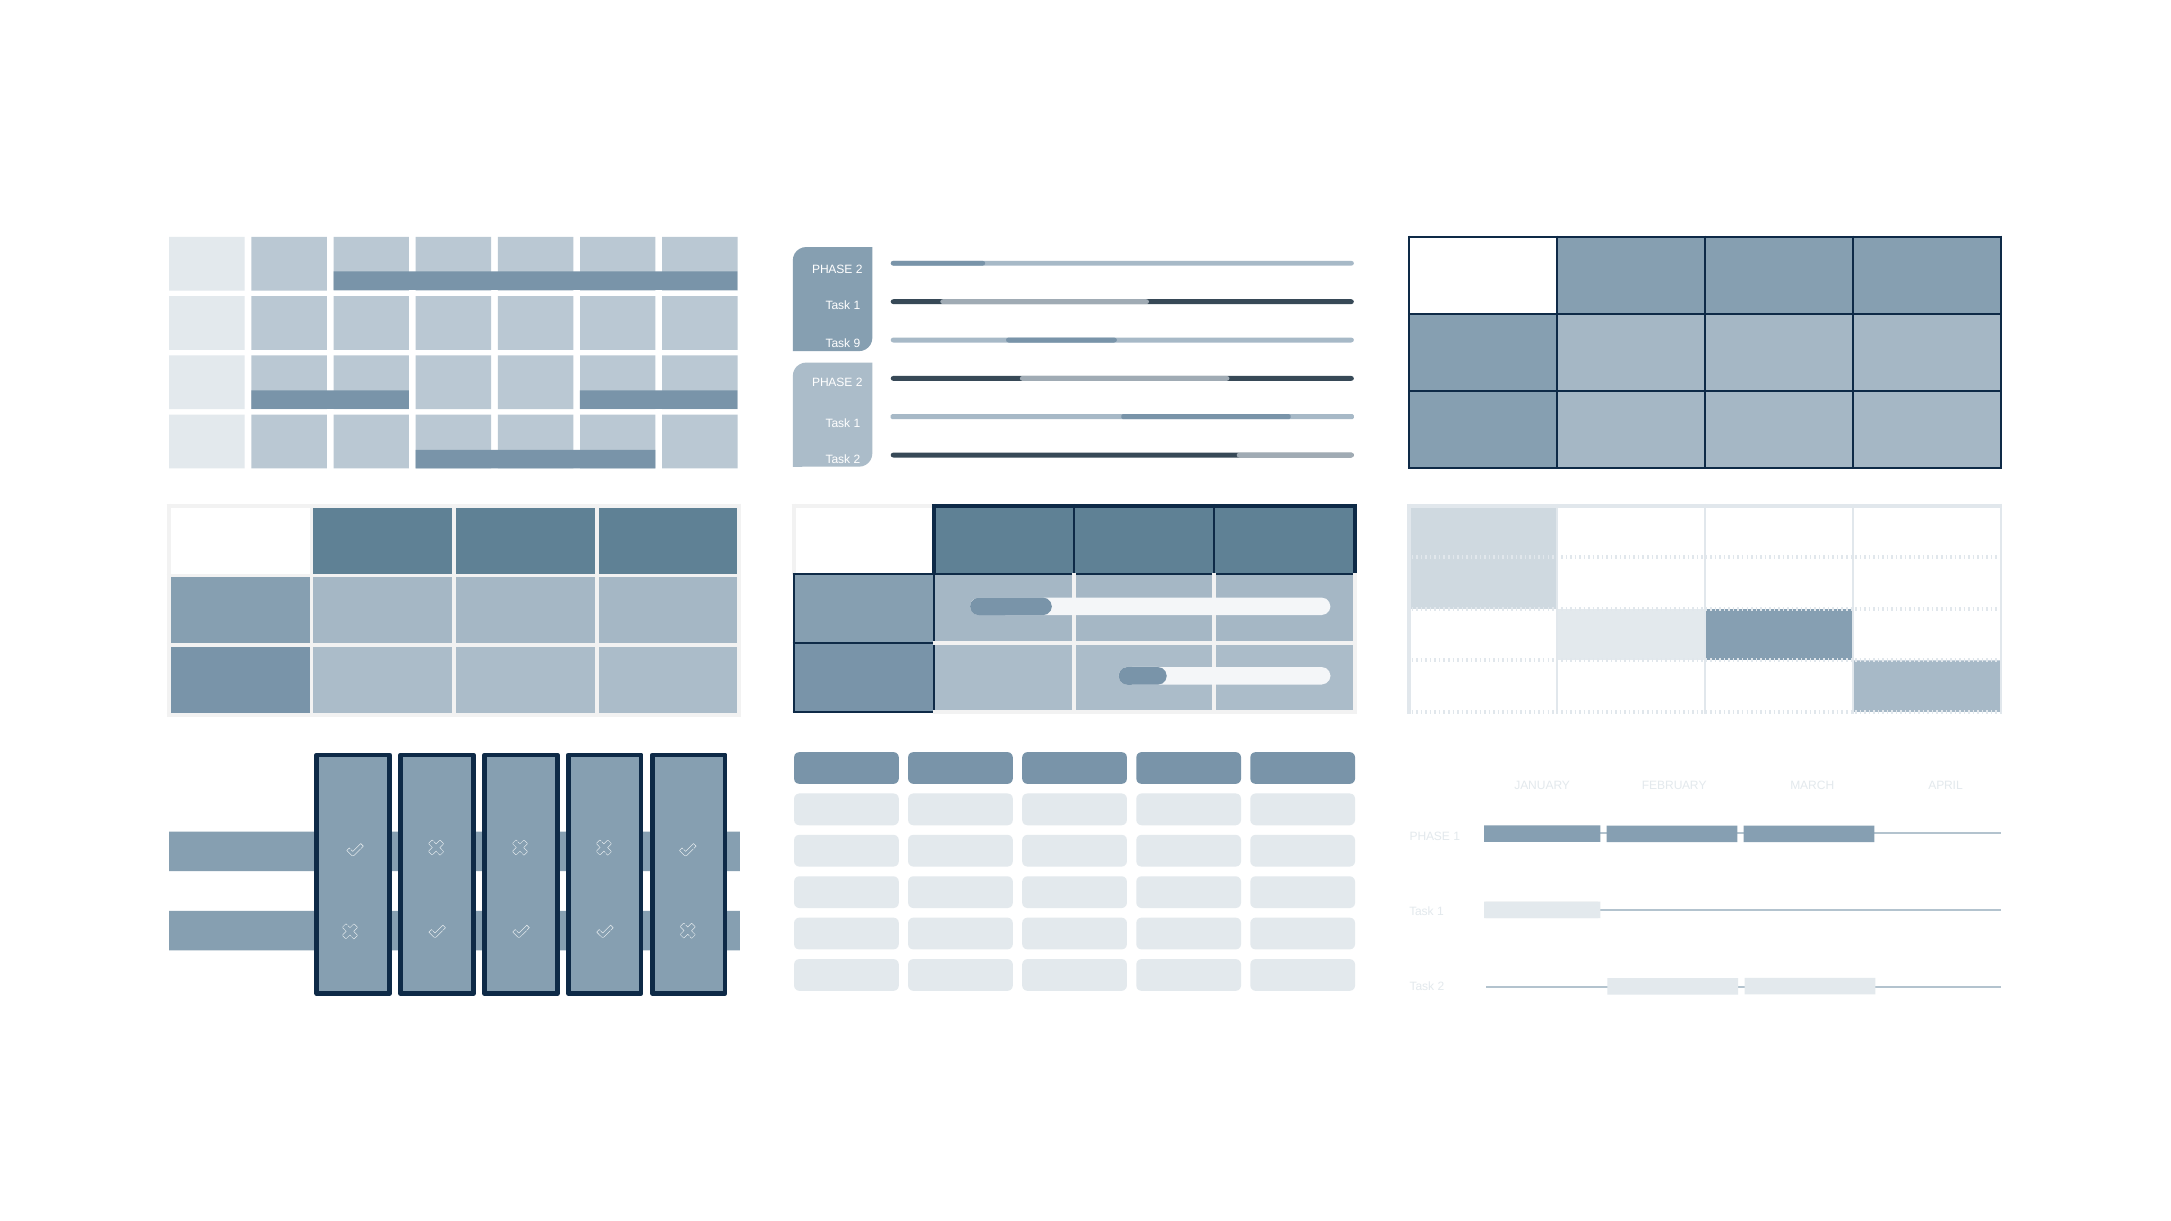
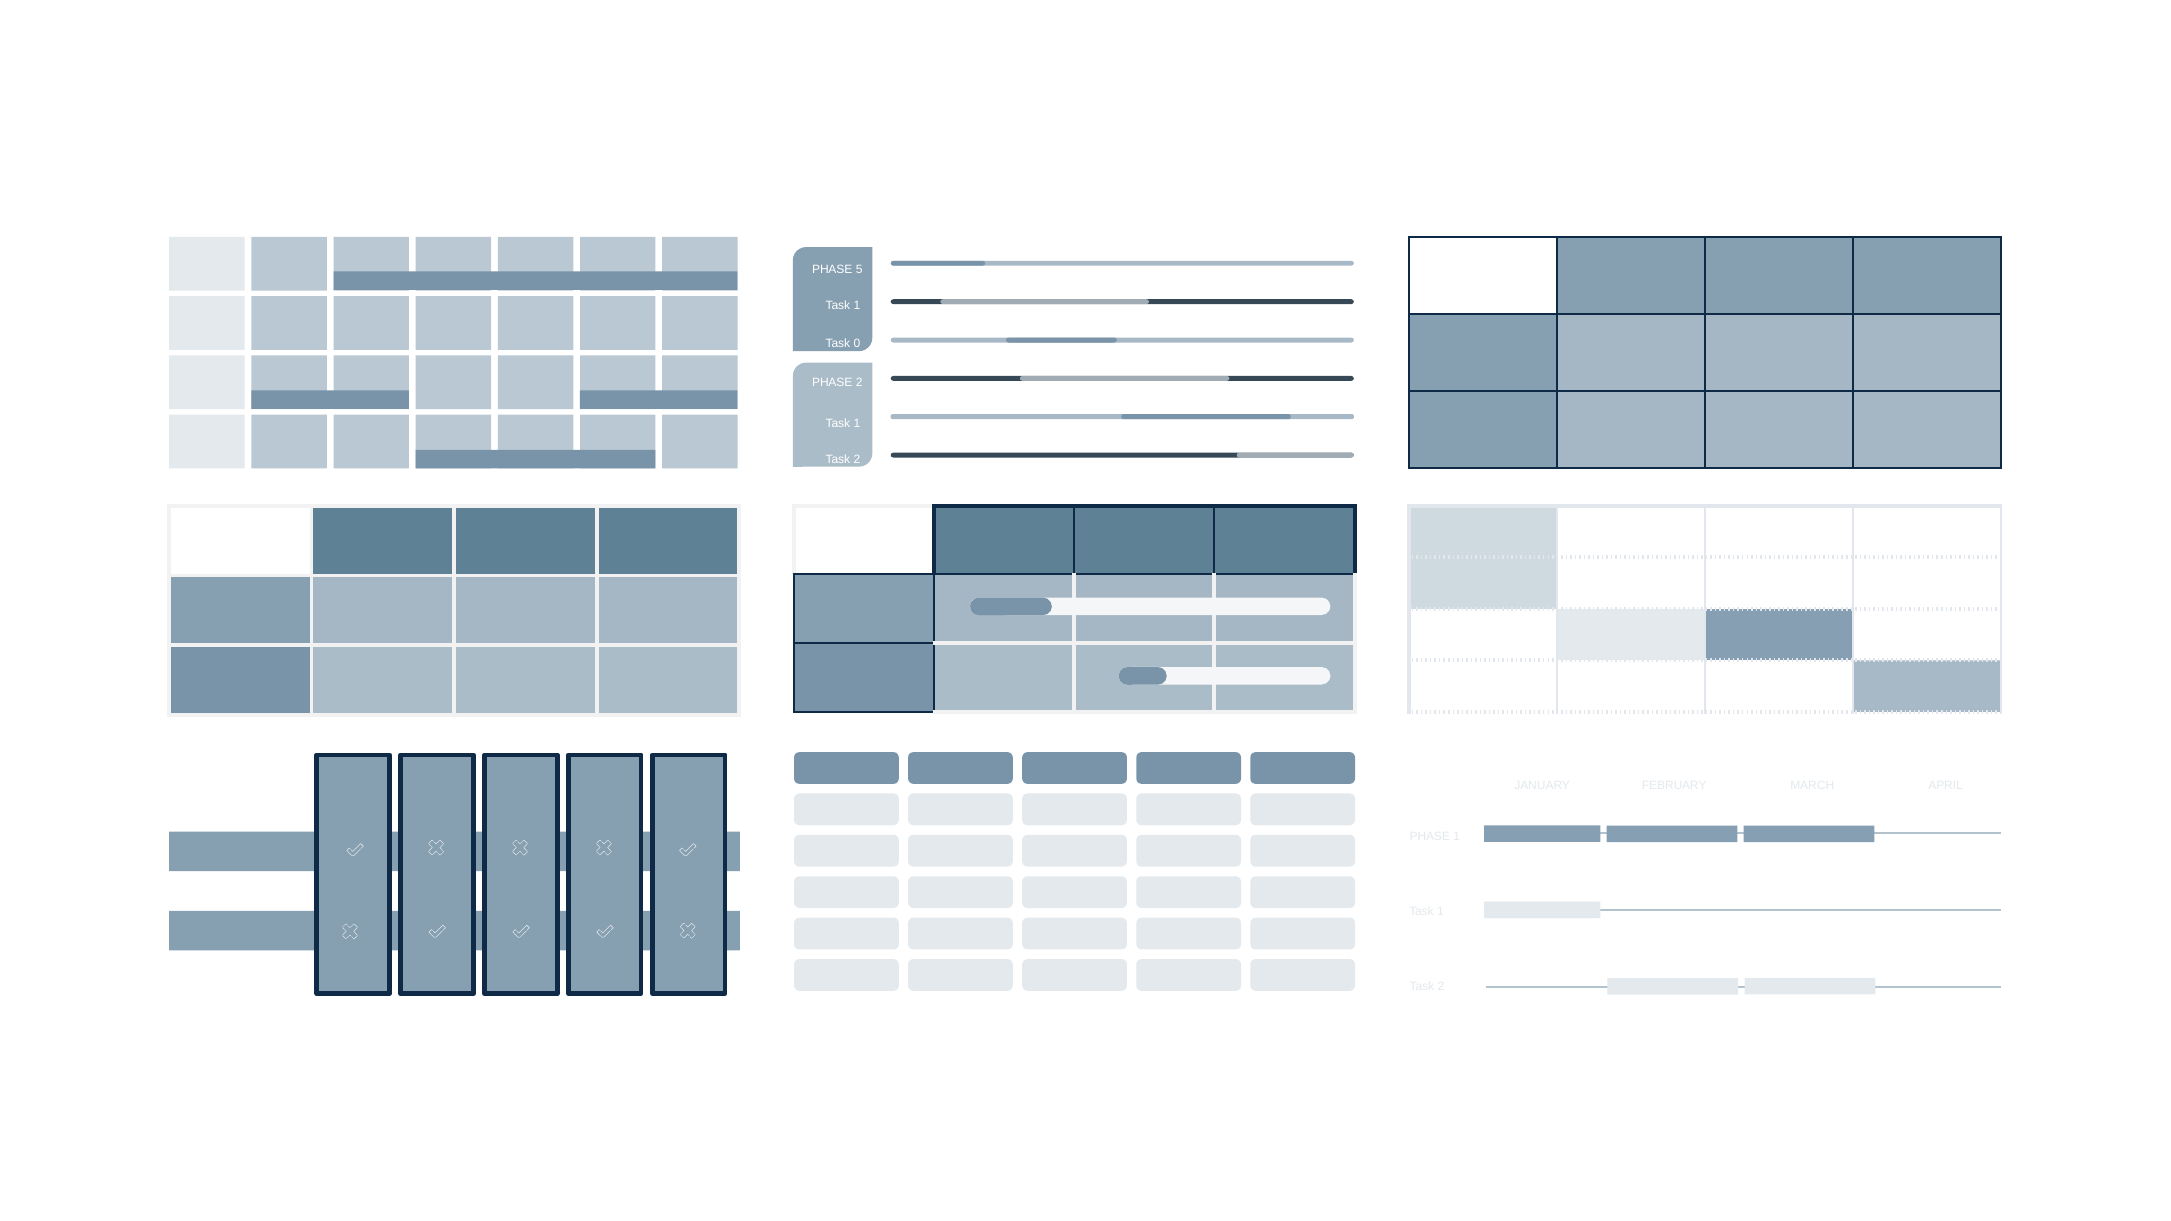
2: 2 -> 5 (859, 269)
9: 9 -> 0 (857, 344)
